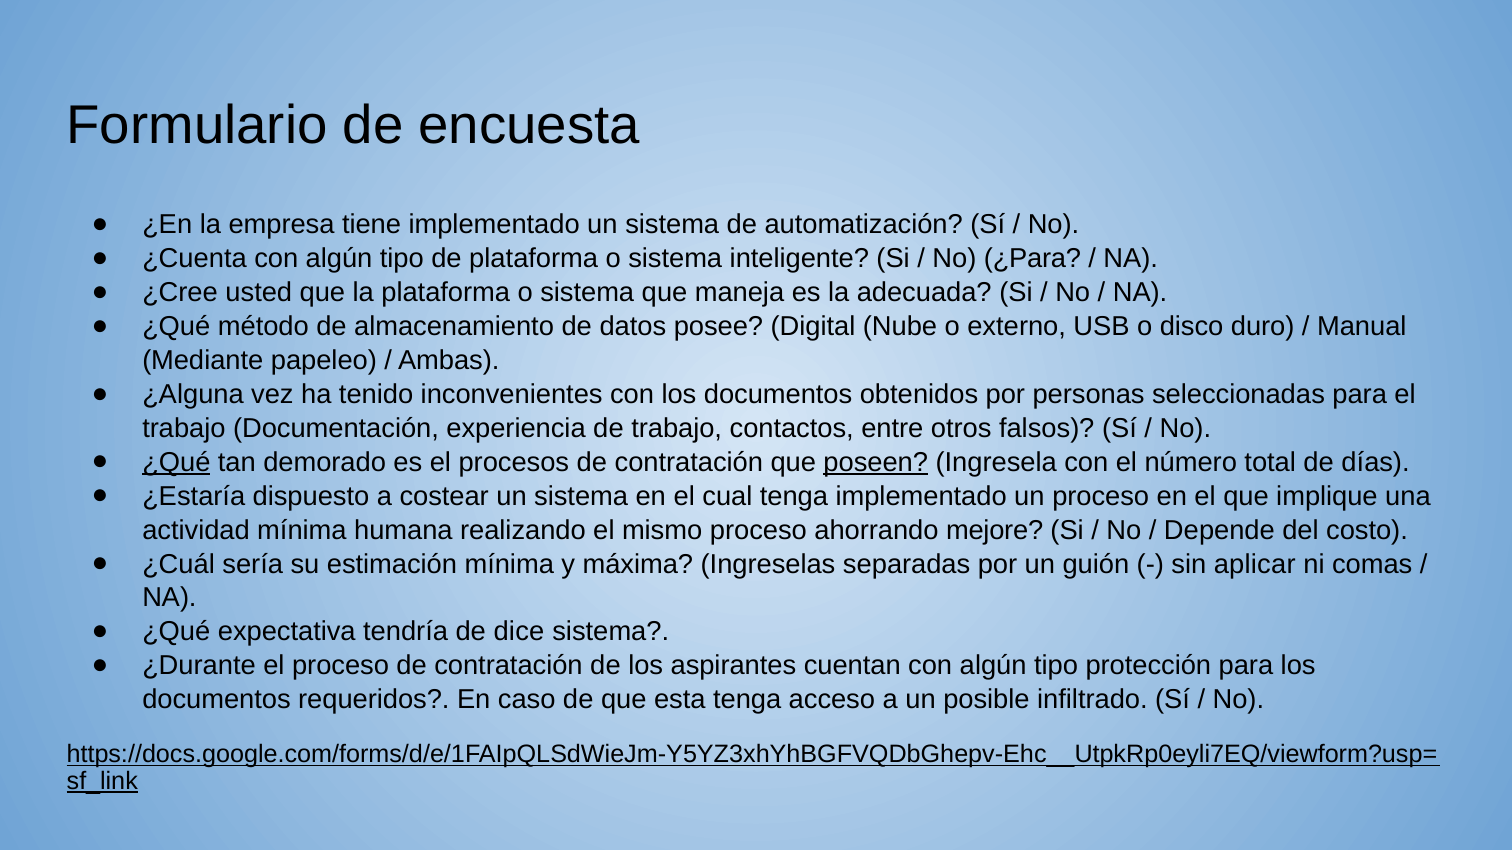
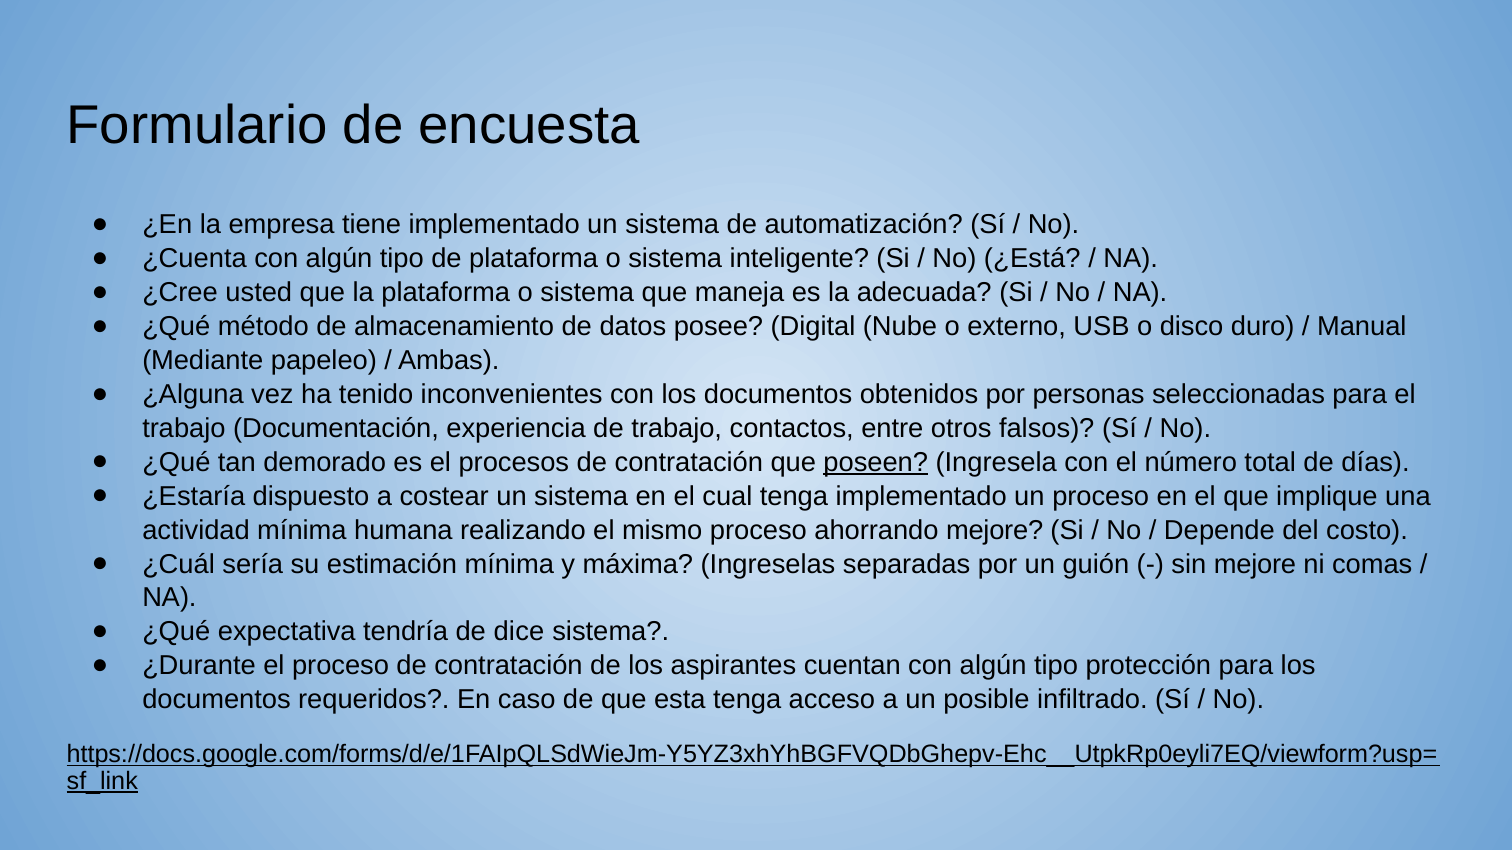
¿Para: ¿Para -> ¿Está (1032, 259)
¿Qué underline: present -> none (176, 463)
sin aplicar: aplicar -> mejore (1255, 564)
